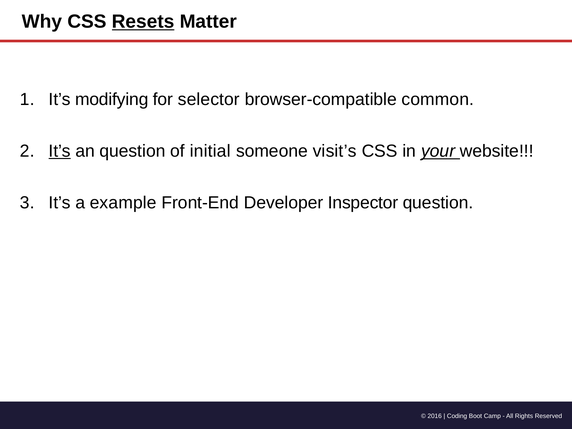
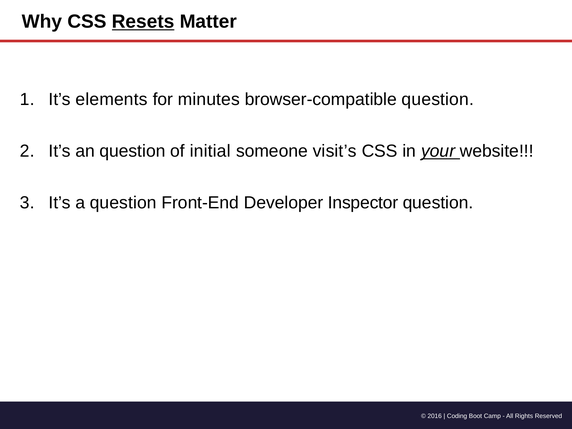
modifying: modifying -> elements (112, 99)
selector: selector -> minutes (209, 99)
browser-compatible common: common -> question (438, 99)
It’s underline: present -> none (60, 151)
a example: example -> question (123, 203)
